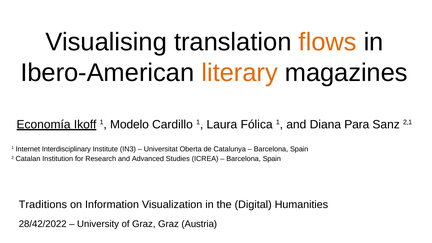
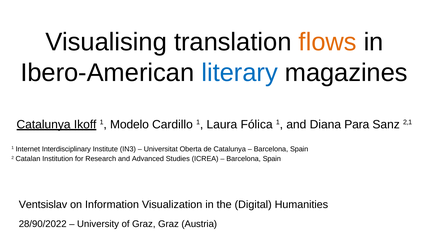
literary colour: orange -> blue (240, 73)
Economía: Economía -> Catalunya (44, 124)
Traditions: Traditions -> Ventsislav (43, 205)
28/42/2022: 28/42/2022 -> 28/90/2022 (43, 224)
